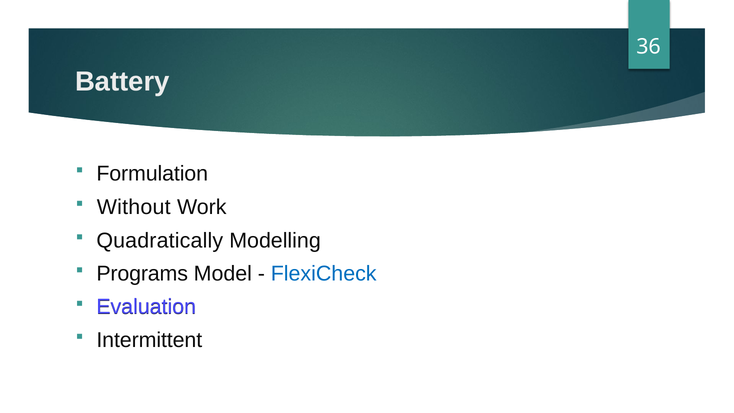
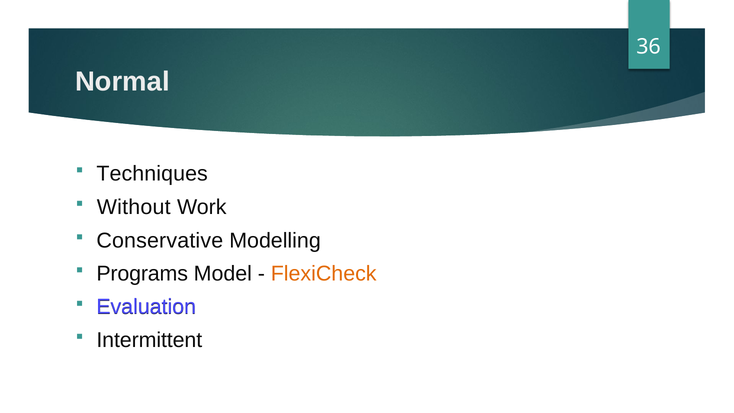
Battery: Battery -> Normal (122, 82)
Formulation: Formulation -> Techniques (152, 174)
Quadratically: Quadratically -> Conservative (160, 240)
FlexiCheck colour: blue -> orange (324, 274)
